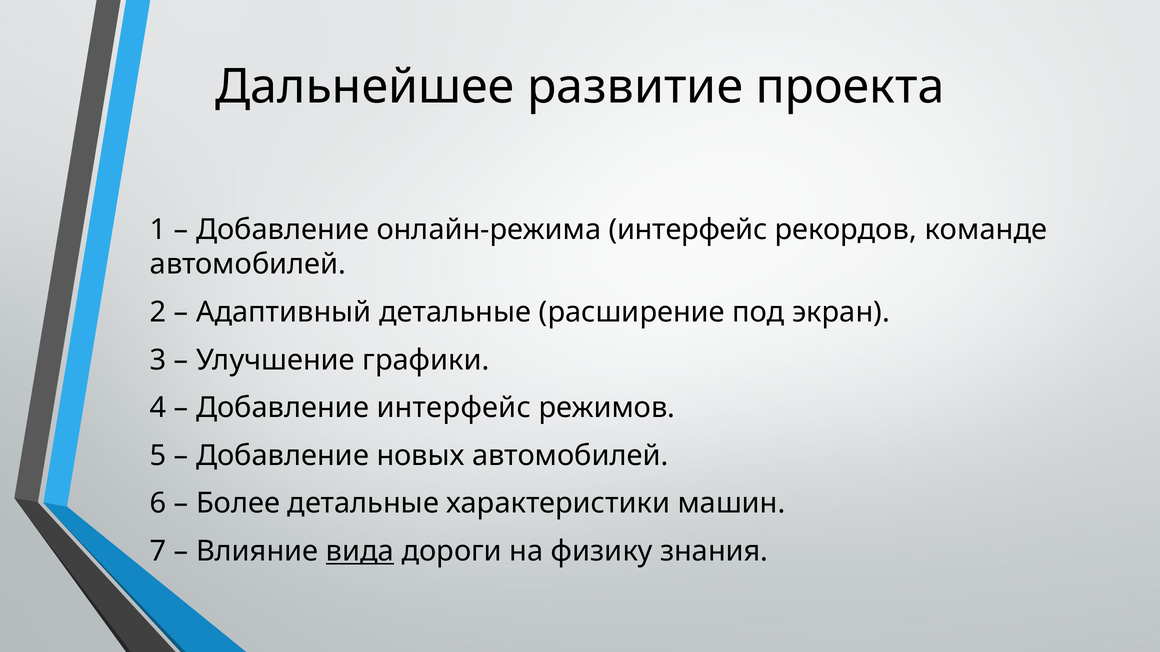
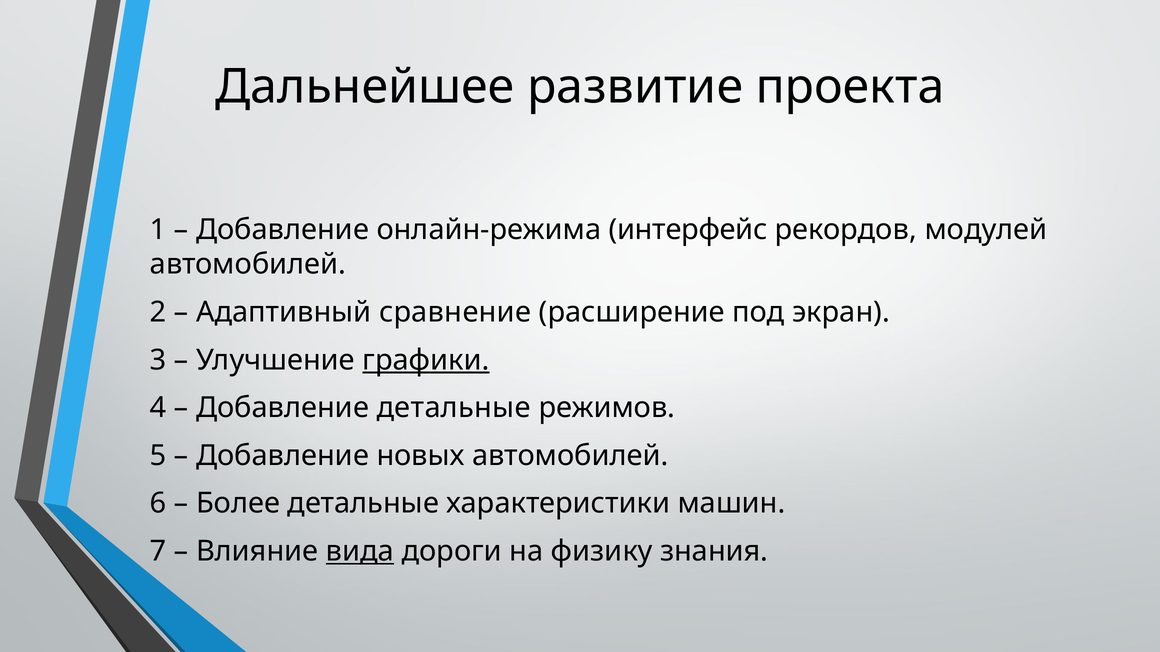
команде: команде -> модулей (986, 230)
Адаптивный детальные: детальные -> сравнение (455, 312)
графики underline: none -> present (426, 360)
Добавление интерфейс: интерфейс -> детальные (454, 408)
